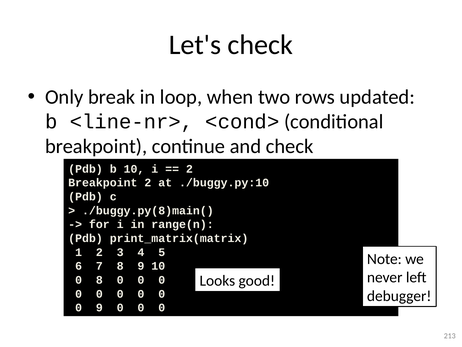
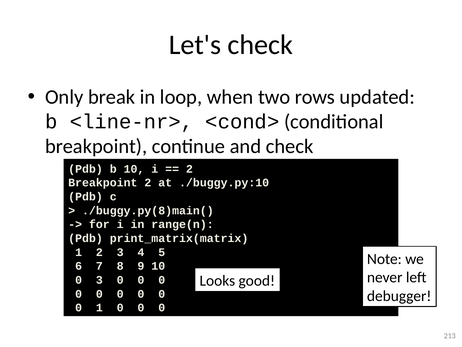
0 8: 8 -> 3 (99, 280)
0 9: 9 -> 1 (99, 307)
